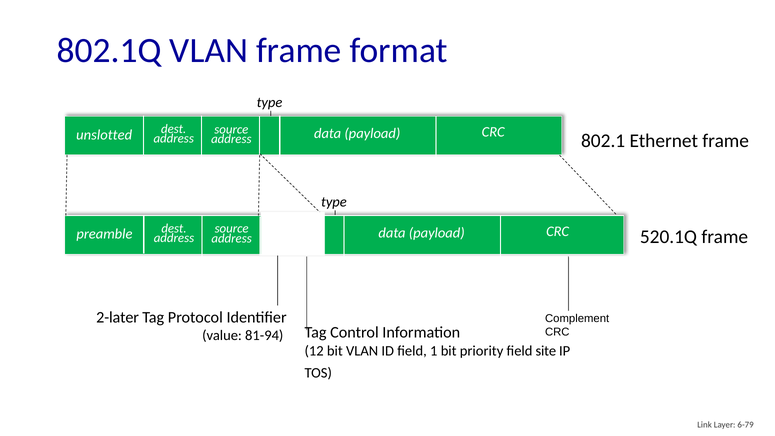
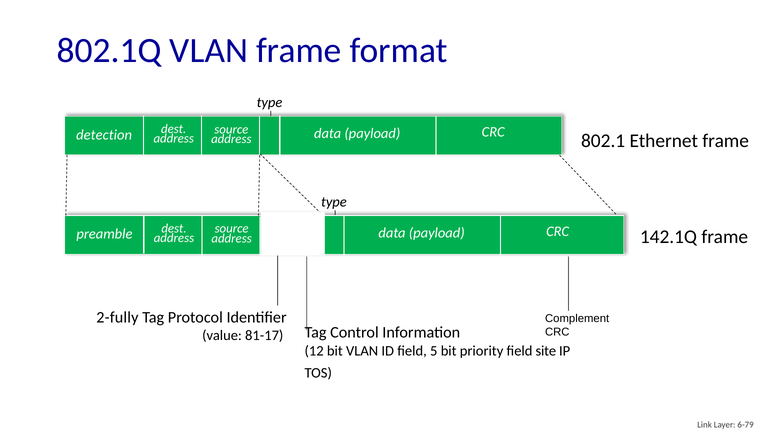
unslotted: unslotted -> detection (104, 135)
520.1Q: 520.1Q -> 142.1Q (668, 237)
2-later: 2-later -> 2-fully (117, 317)
81-94: 81-94 -> 81-17 (264, 335)
1: 1 -> 5 (434, 351)
